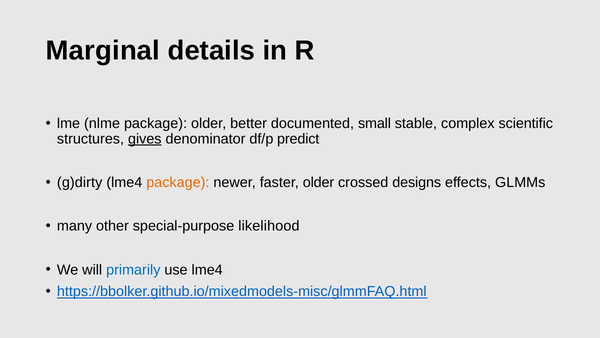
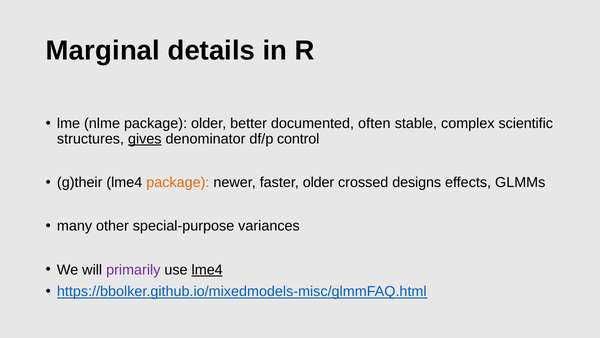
small: small -> often (374, 123)
predict: predict -> control (298, 139)
g)dirty: g)dirty -> g)their (80, 182)
likelihood: likelihood -> variances (269, 226)
primarily colour: blue -> purple (133, 269)
lme4 underline: none -> present (207, 269)
